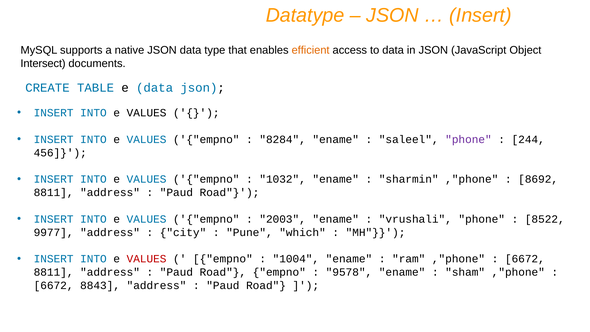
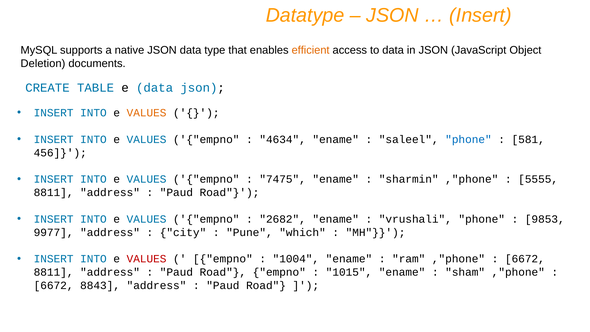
Intersect: Intersect -> Deletion (43, 63)
VALUES colour: black -> orange (147, 113)
8284: 8284 -> 4634 (283, 139)
phone colour: purple -> blue (468, 139)
244: 244 -> 581 (528, 139)
1032: 1032 -> 7475 (283, 179)
8692: 8692 -> 5555 (538, 179)
2003: 2003 -> 2682 (283, 219)
8522: 8522 -> 9853 (545, 219)
9578: 9578 -> 1015 (349, 272)
